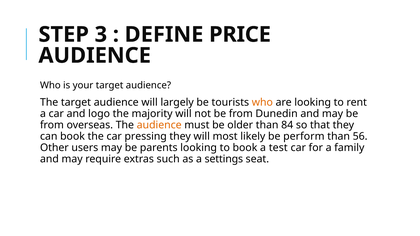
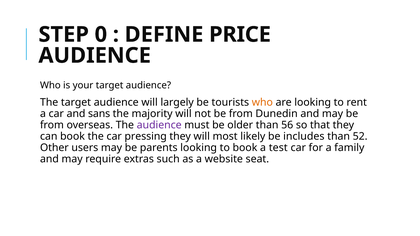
3: 3 -> 0 (101, 35)
logo: logo -> sans (99, 114)
audience colour: orange -> purple (159, 125)
84: 84 -> 56 (287, 125)
perform: perform -> includes (304, 136)
56: 56 -> 52 (360, 136)
settings: settings -> website (224, 159)
